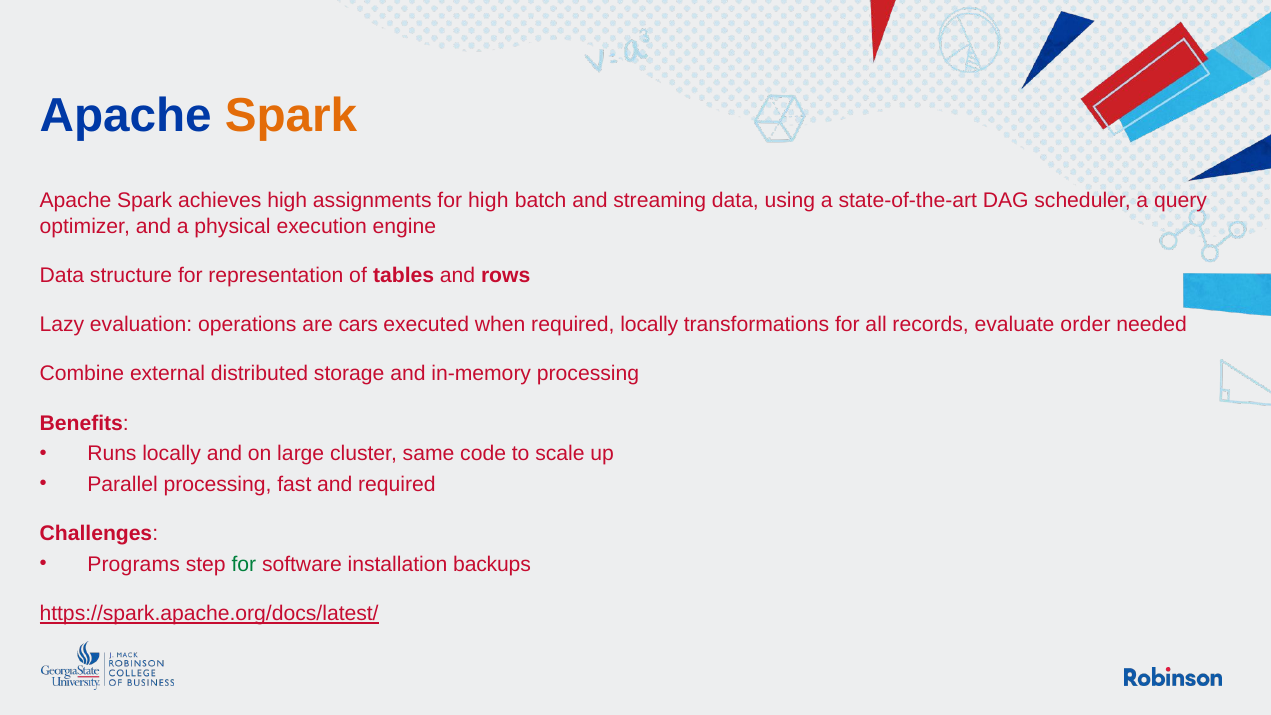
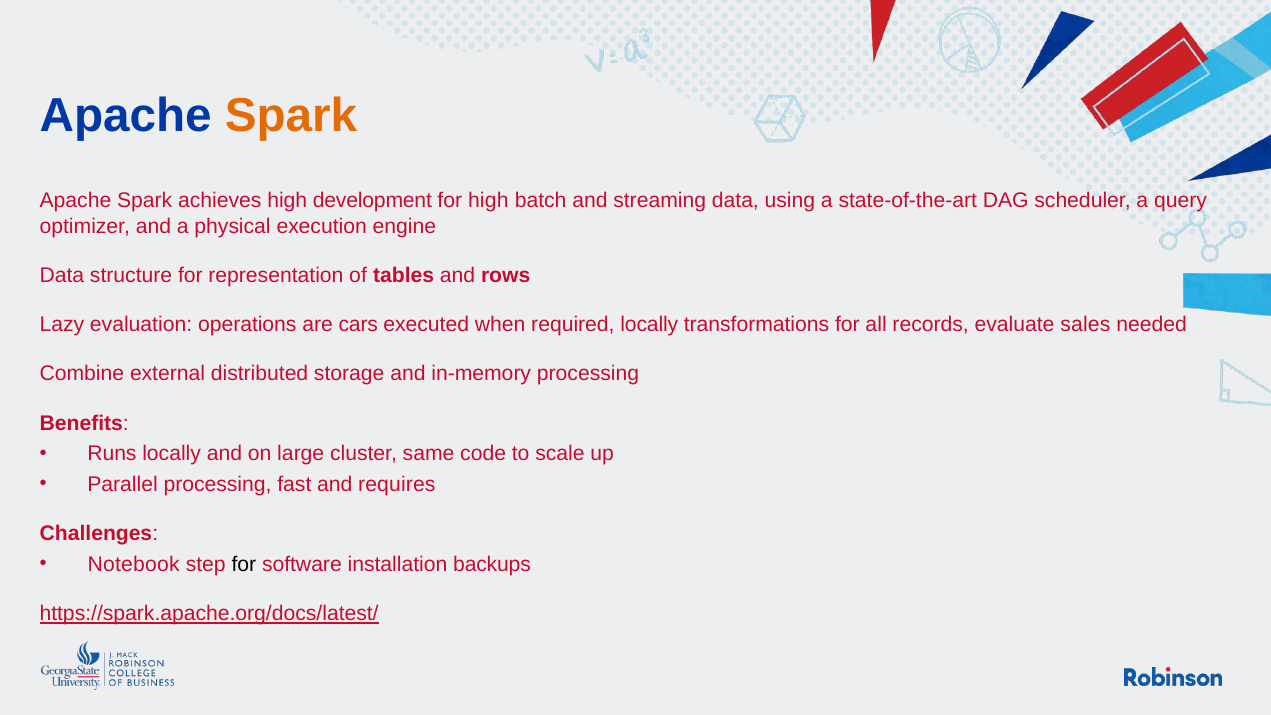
assignments: assignments -> development (372, 201)
order: order -> sales (1085, 325)
and required: required -> requires (397, 484)
Programs: Programs -> Notebook (134, 564)
for colour: green -> black (244, 564)
